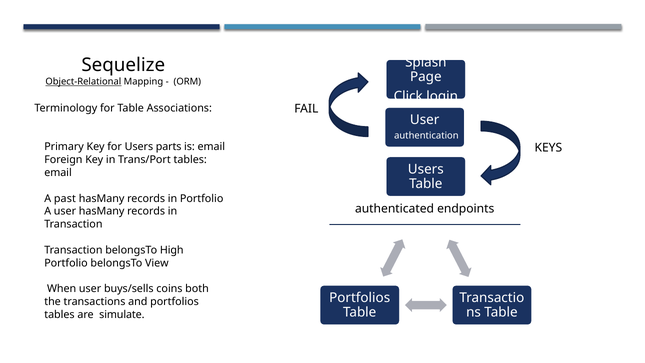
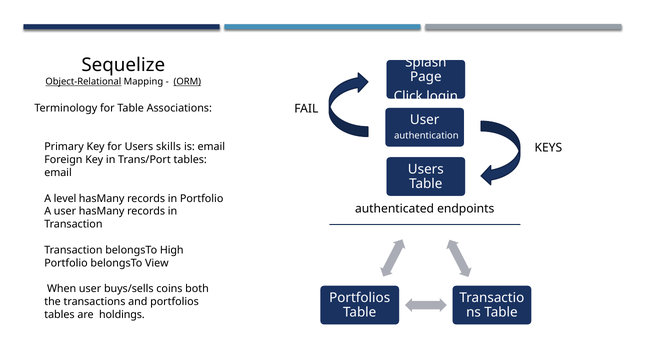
ORM underline: none -> present (187, 81)
parts: parts -> skills (169, 147)
past: past -> level (65, 198)
simulate: simulate -> holdings (122, 314)
